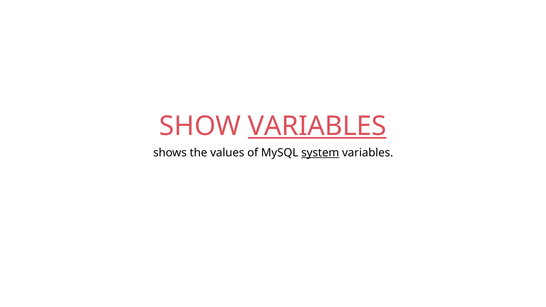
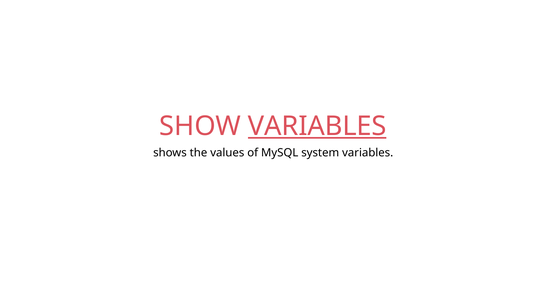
system underline: present -> none (320, 153)
